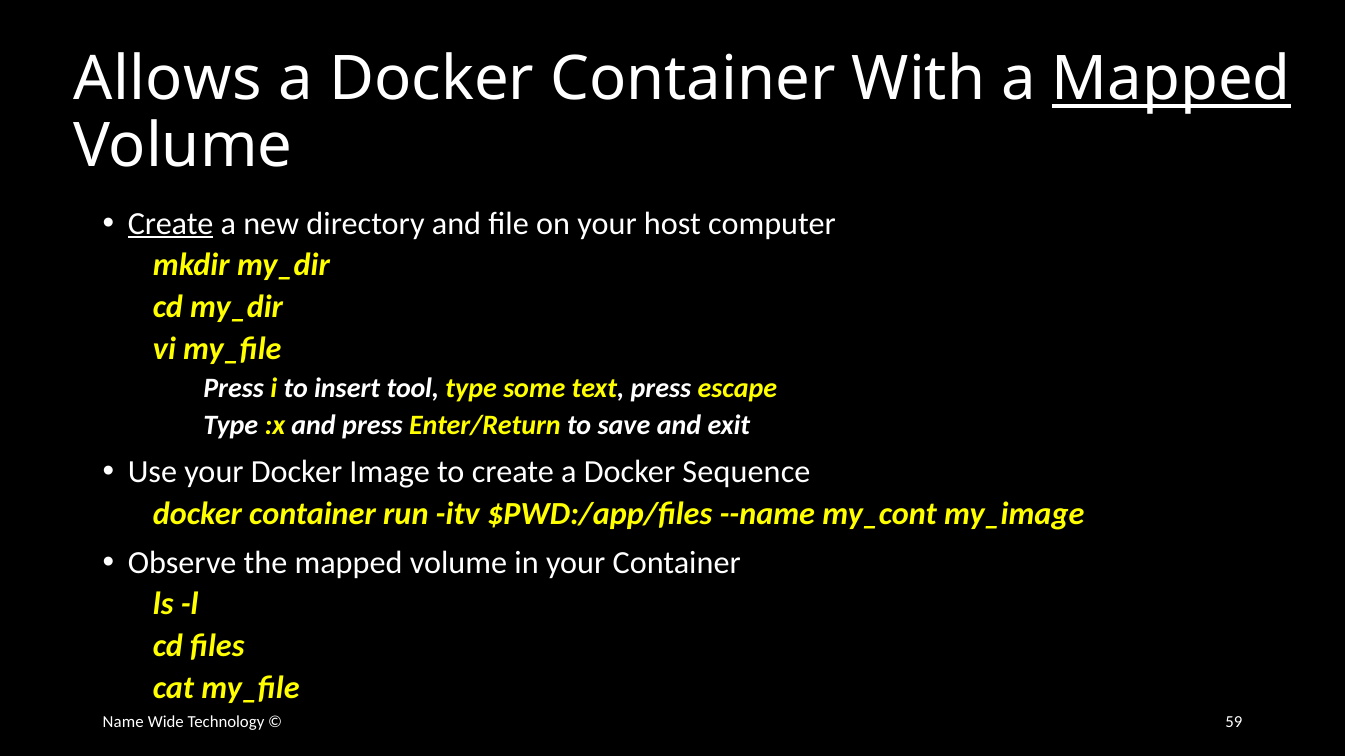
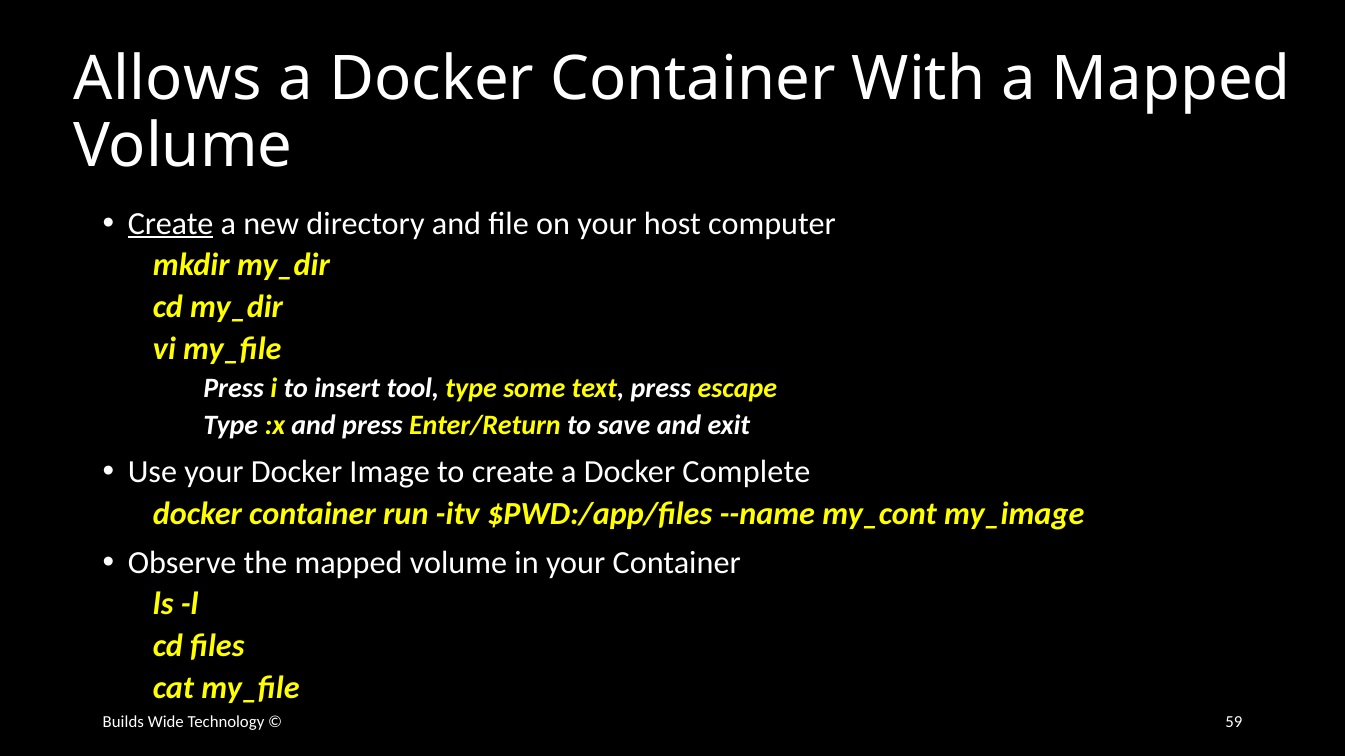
Mapped underline: present -> none (1171, 80)
Sequence: Sequence -> Complete (746, 472)
Name: Name -> Builds (123, 722)
